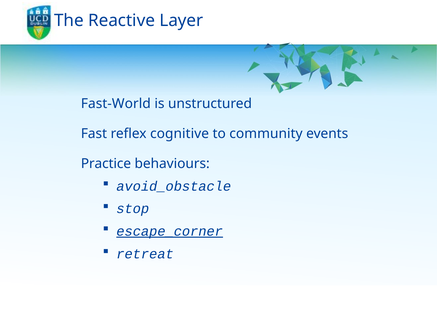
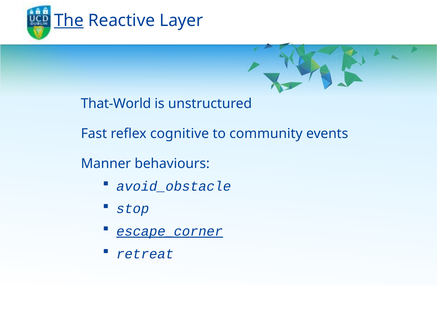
The underline: none -> present (69, 20)
Fast-World: Fast-World -> That-World (116, 103)
Practice: Practice -> Manner (106, 164)
